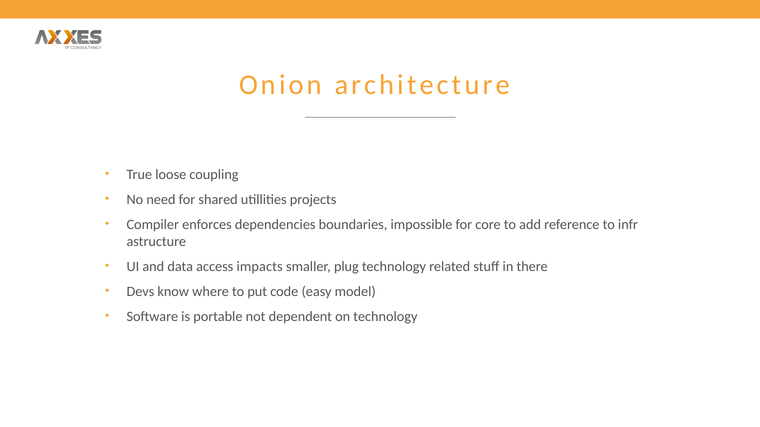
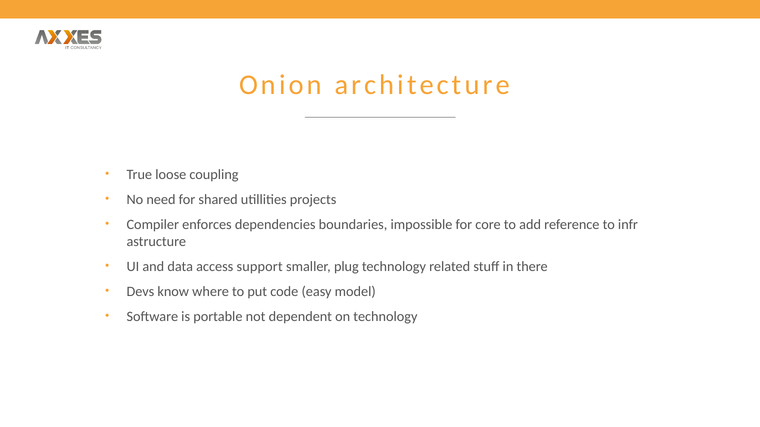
impacts: impacts -> support (260, 267)
